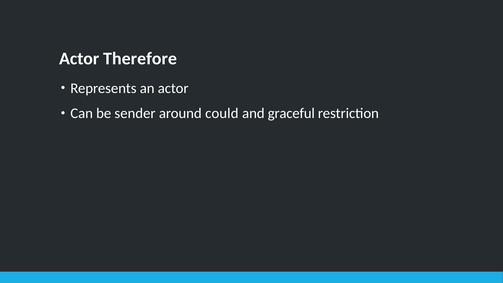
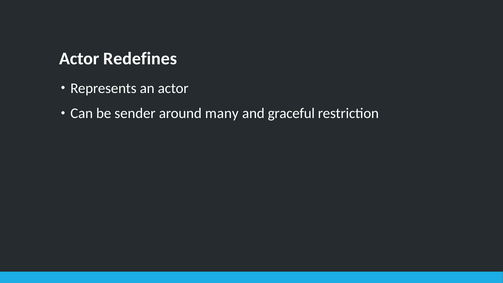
Therefore: Therefore -> Redefines (140, 59)
could: could -> many (222, 113)
